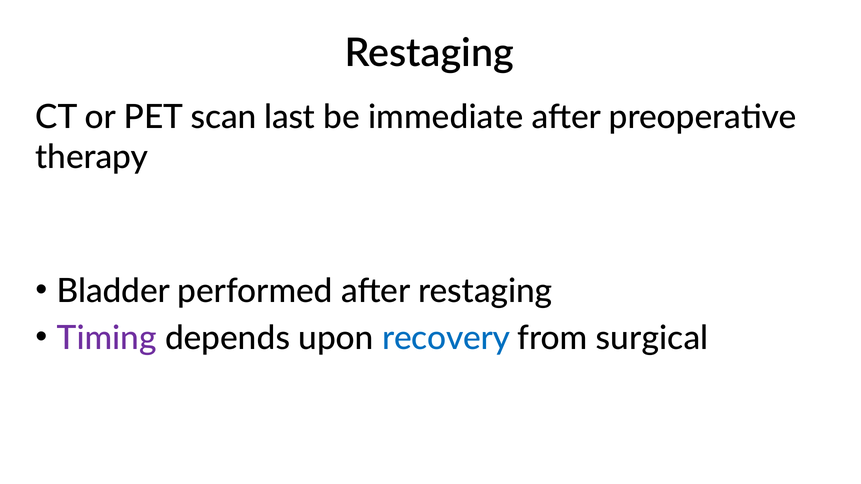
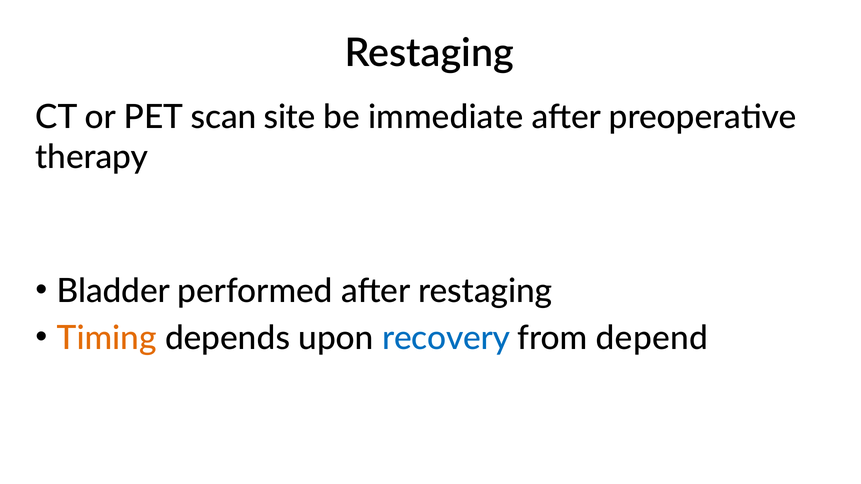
last: last -> site (290, 117)
Timing colour: purple -> orange (107, 338)
surgical: surgical -> depend (652, 338)
